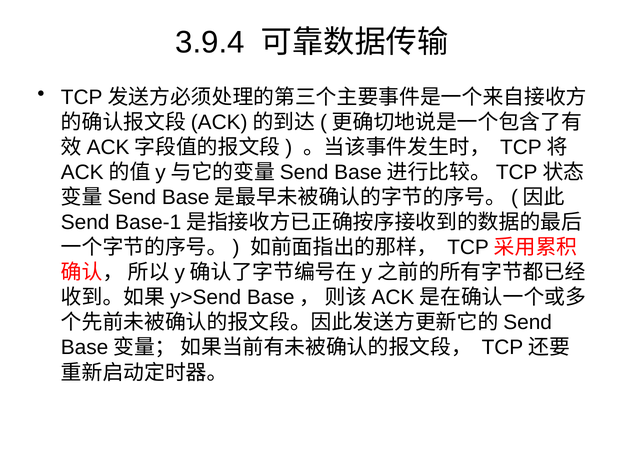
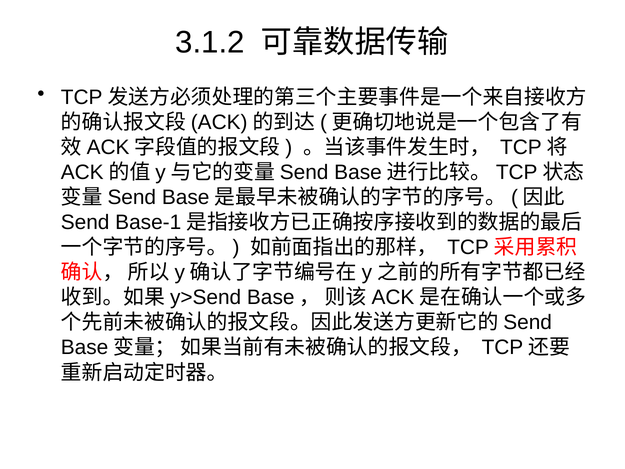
3.9.4: 3.9.4 -> 3.1.2 (210, 42)
